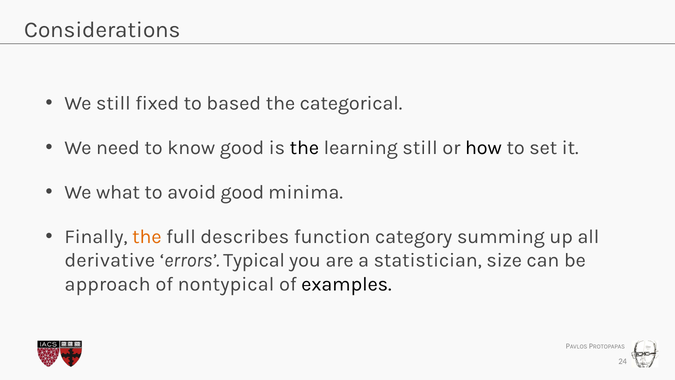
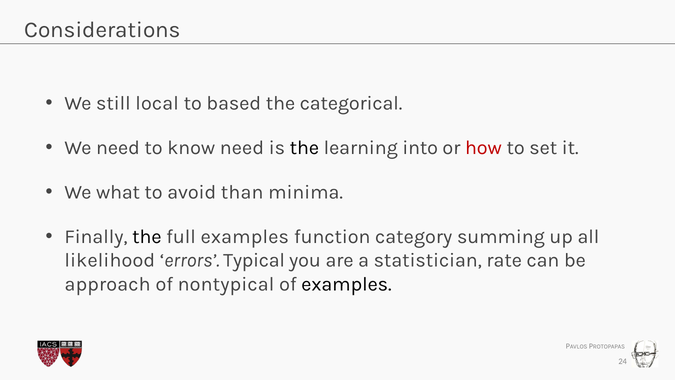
fixed: fixed -> local (157, 103)
know good: good -> need (242, 148)
learning still: still -> into (420, 148)
how colour: black -> red (483, 148)
avoid good: good -> than (242, 192)
the colour: orange -> black (147, 237)
full describes: describes -> examples (245, 237)
derivative: derivative -> likelihood (110, 260)
size: size -> rate (504, 260)
